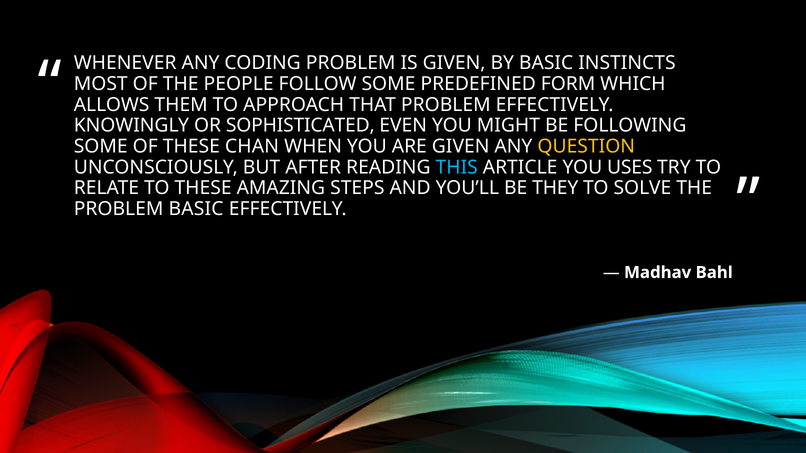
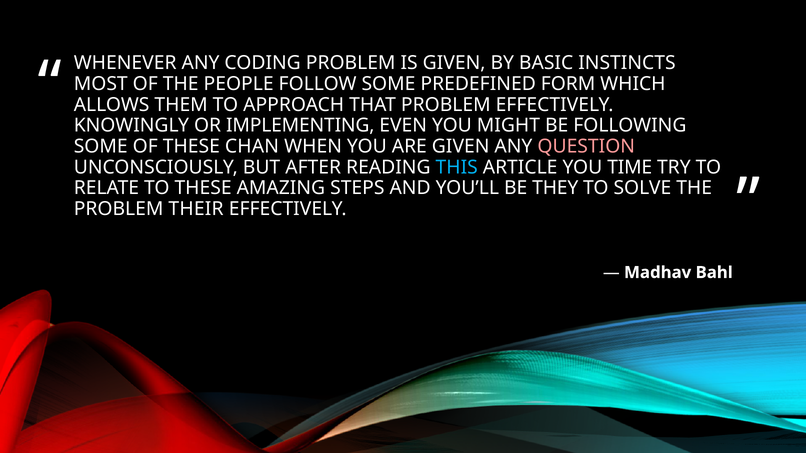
SOPHISTICATED: SOPHISTICATED -> IMPLEMENTING (300, 126)
QUESTION colour: yellow -> pink (586, 147)
USES: USES -> TIME (630, 167)
PROBLEM BASIC: BASIC -> THEIR (196, 209)
